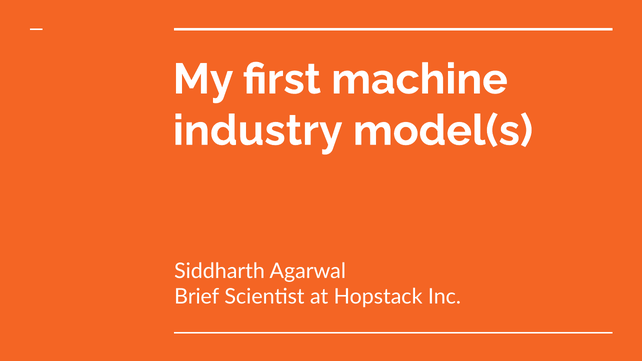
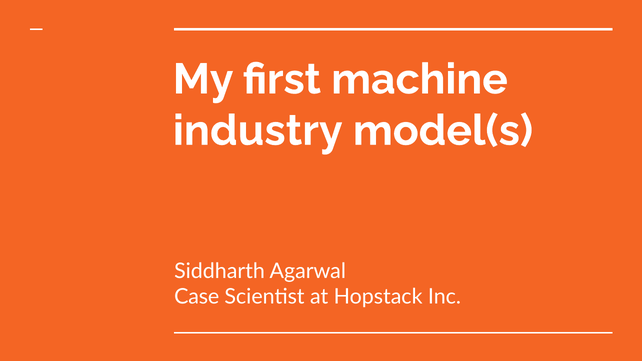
Brief: Brief -> Case (197, 297)
